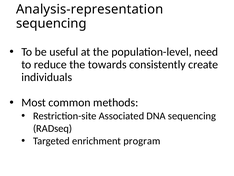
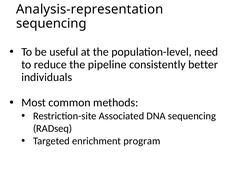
towards: towards -> pipeline (107, 64)
create: create -> better (203, 64)
